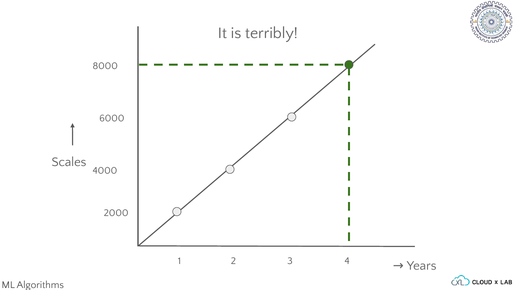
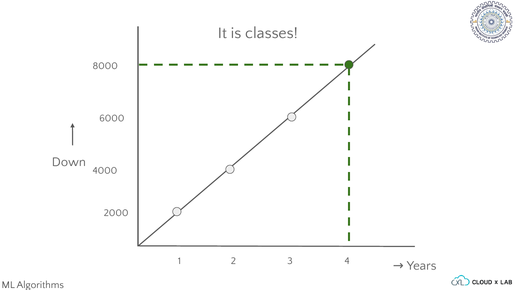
terribly: terribly -> classes (272, 33)
Scales: Scales -> Down (69, 162)
